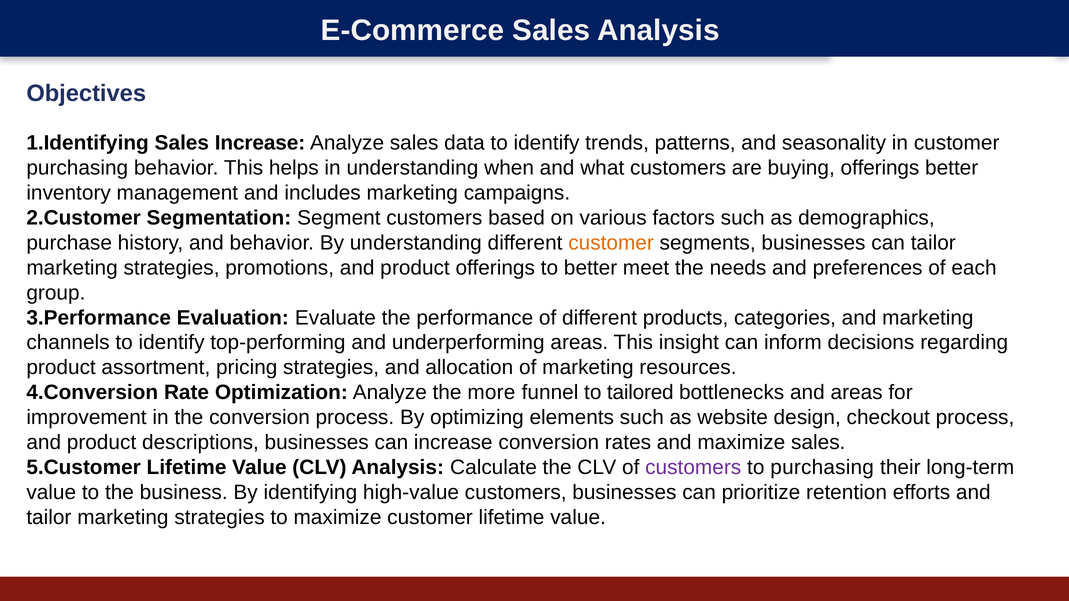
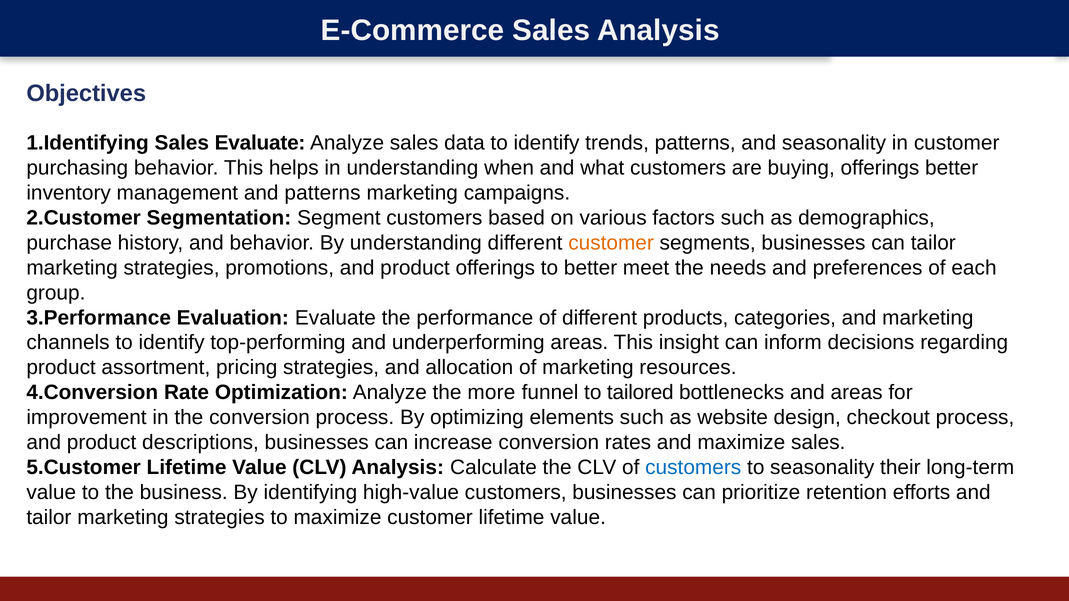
Sales Increase: Increase -> Evaluate (260, 143)
and includes: includes -> patterns (323, 193)
customers colour: purple -> blue (693, 468)
to purchasing: purchasing -> seasonality (822, 468)
